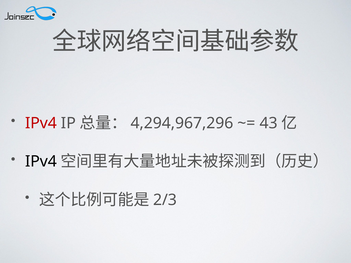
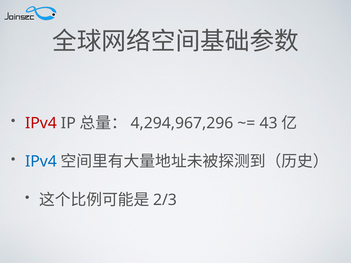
IPv4 colour: black -> blue (41, 162)
